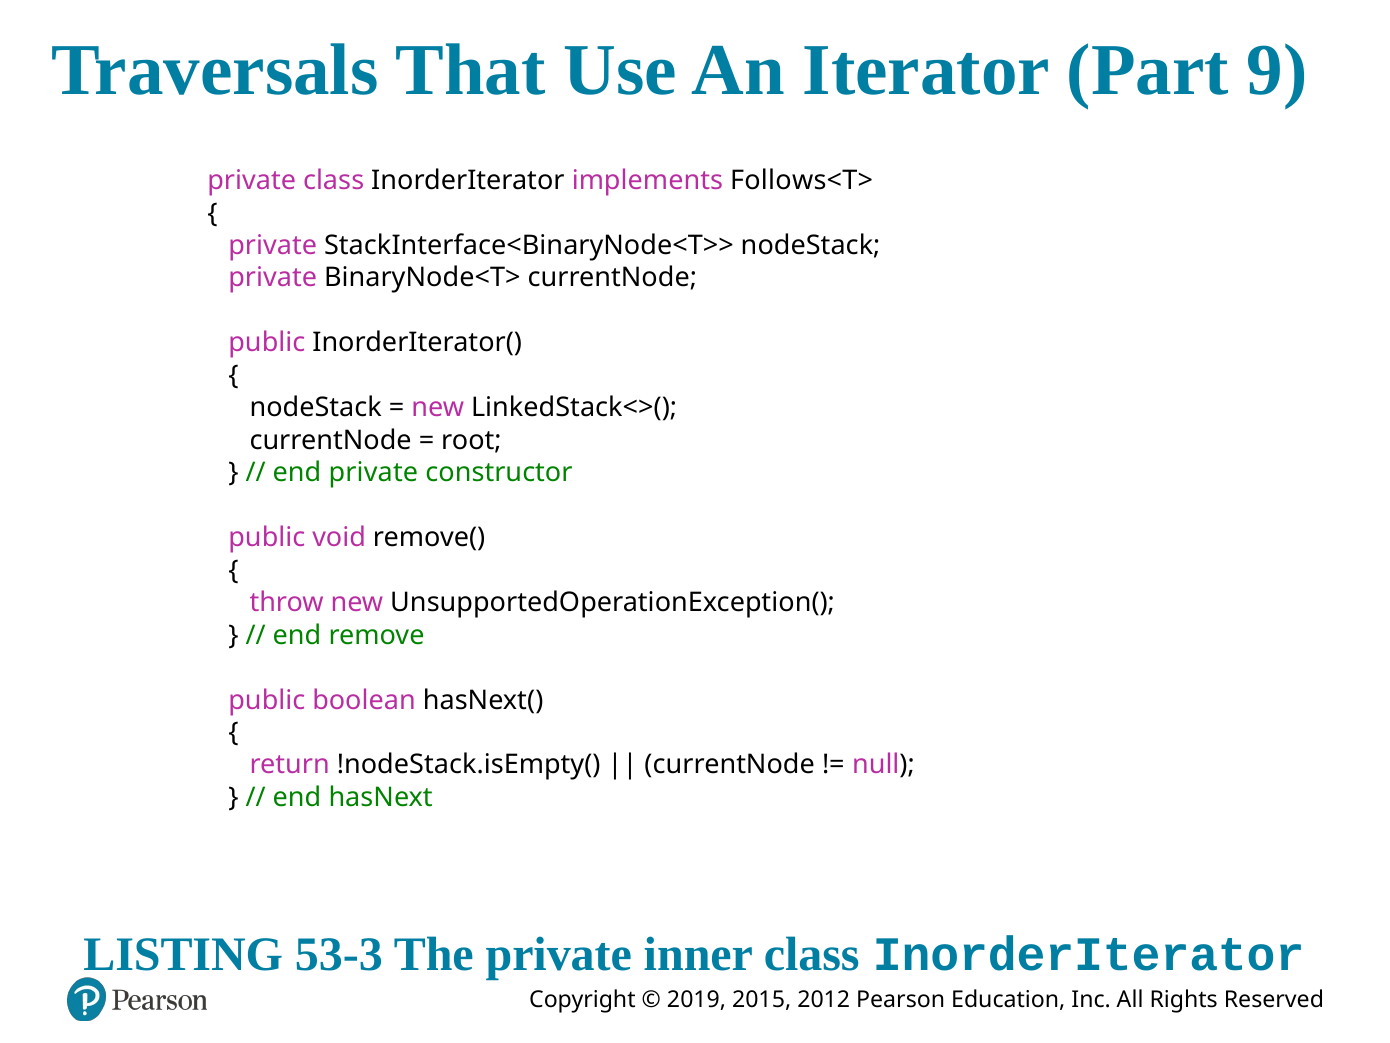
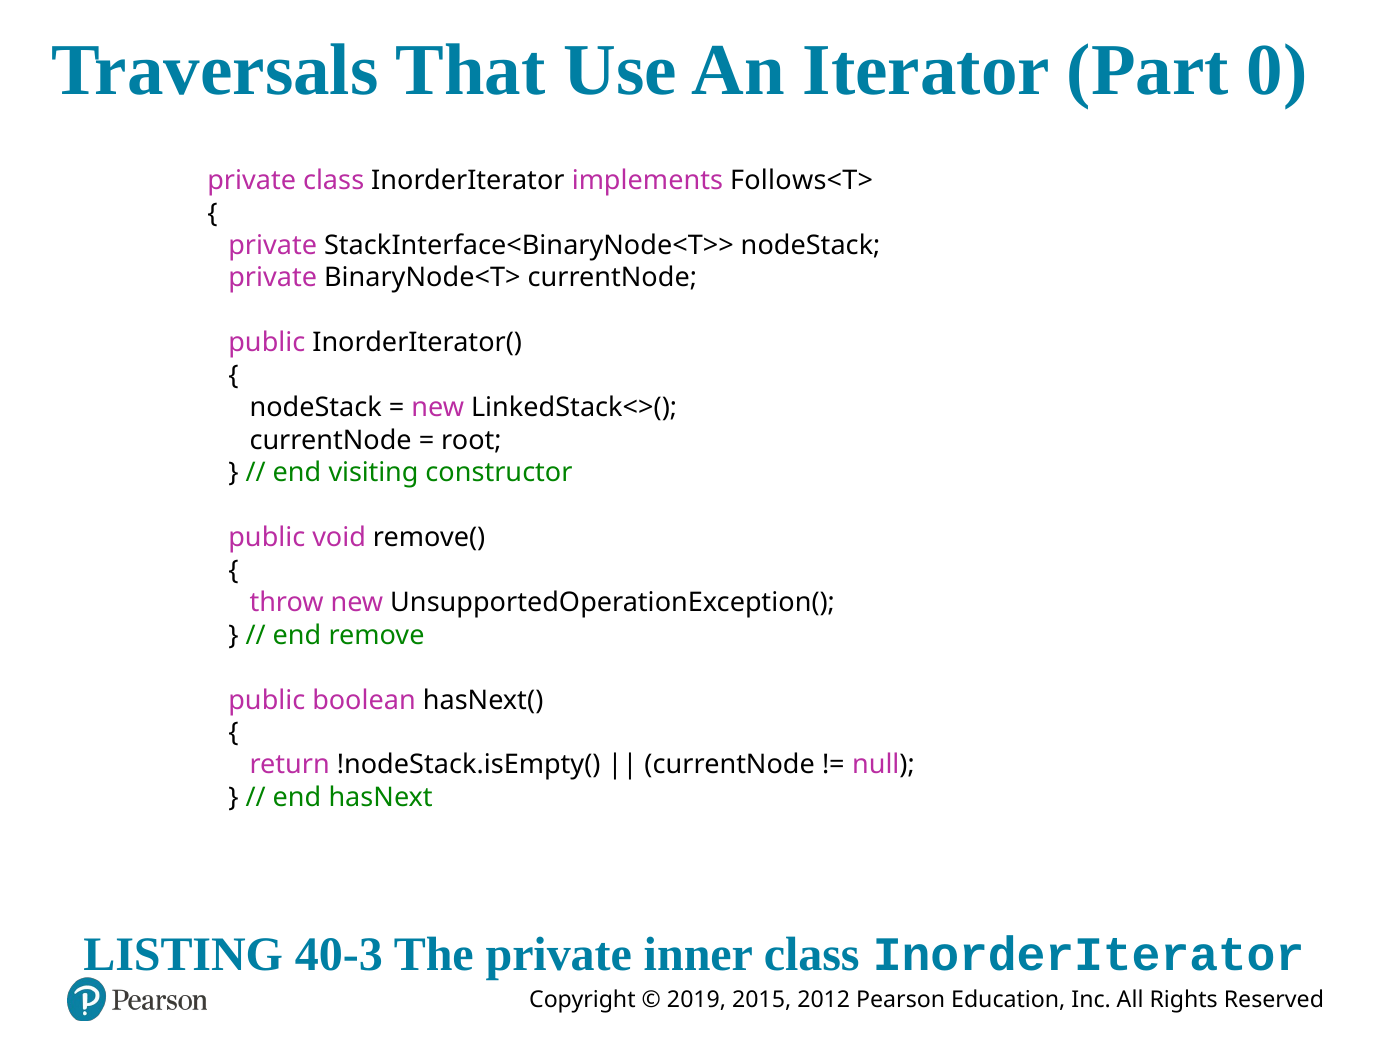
9: 9 -> 0 (1277, 70)
end private: private -> visiting (373, 473)
53-3: 53-3 -> 40-3 (339, 955)
